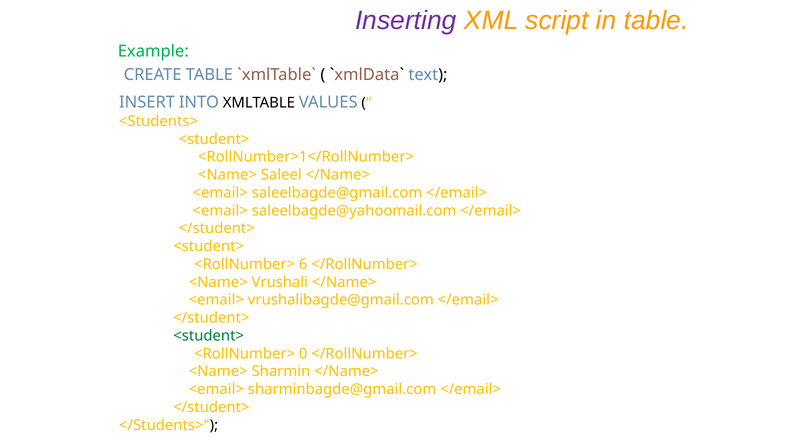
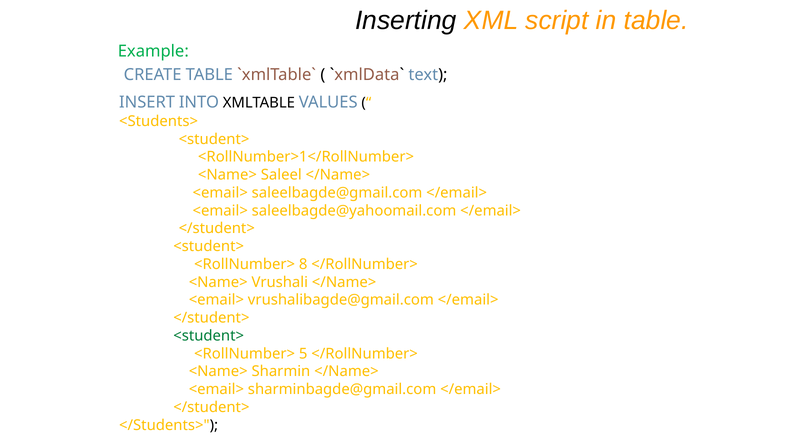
Inserting colour: purple -> black (406, 21)
6: 6 -> 8 (303, 264)
0: 0 -> 5 (303, 353)
